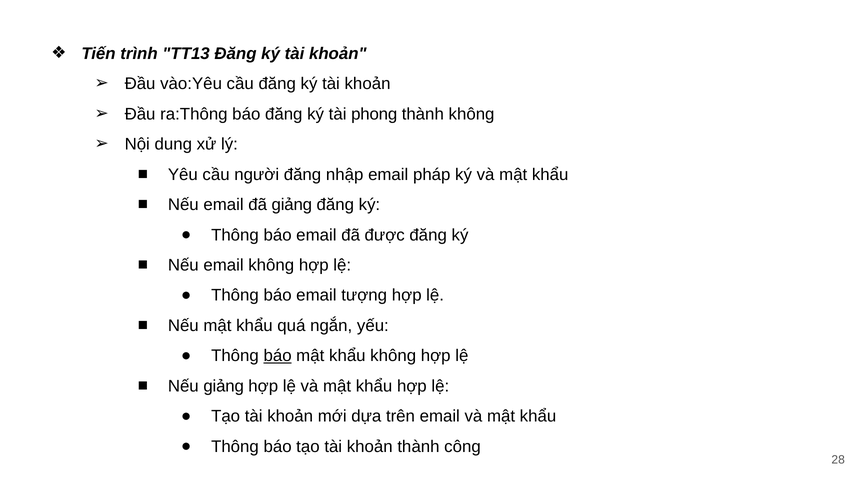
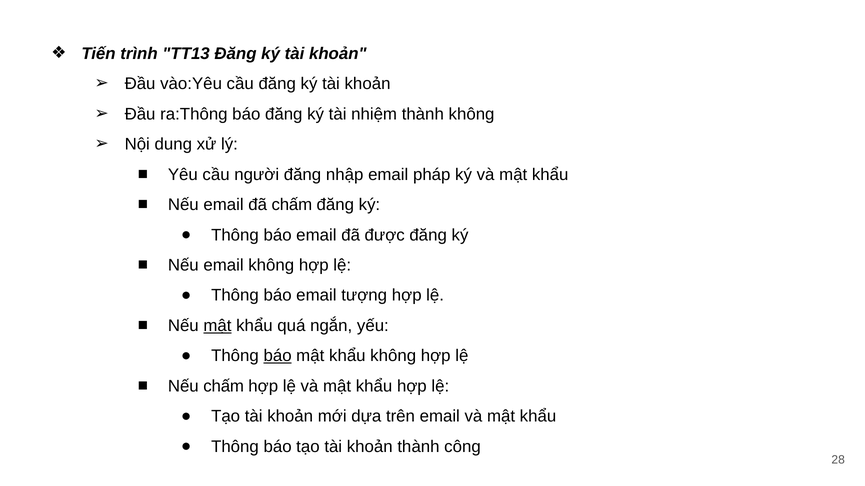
phong: phong -> nhiệm (374, 114)
đã giảng: giảng -> chấm (292, 205)
mật underline: none -> present (217, 326)
Nếu giảng: giảng -> chấm (224, 387)
